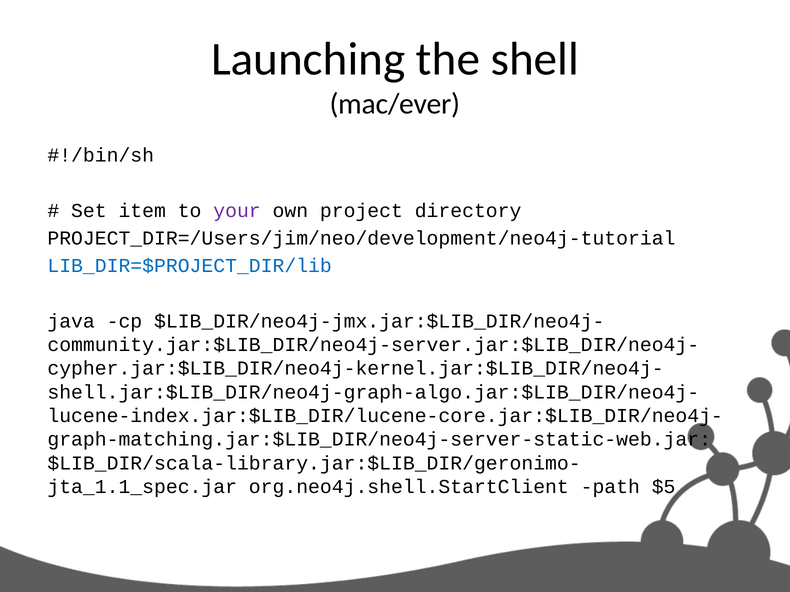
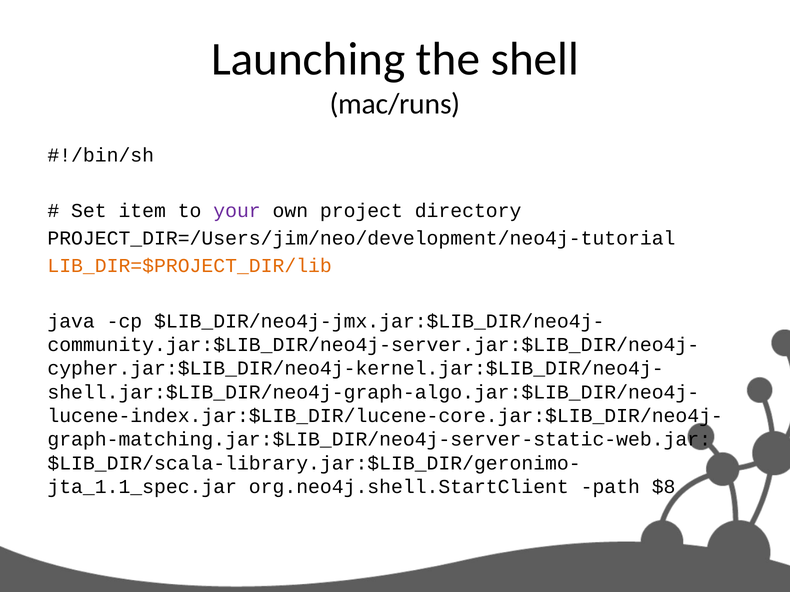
mac/ever: mac/ever -> mac/runs (395, 104)
LIB_DIR=$PROJECT_DIR/lib colour: blue -> orange (190, 266)
$5: $5 -> $8 (664, 487)
